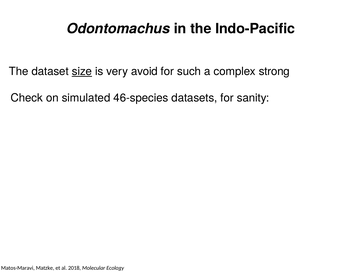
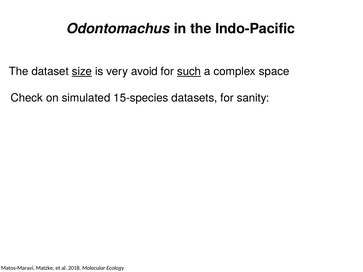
such underline: none -> present (189, 72)
strong: strong -> space (274, 72)
46-species: 46-species -> 15-species (141, 98)
